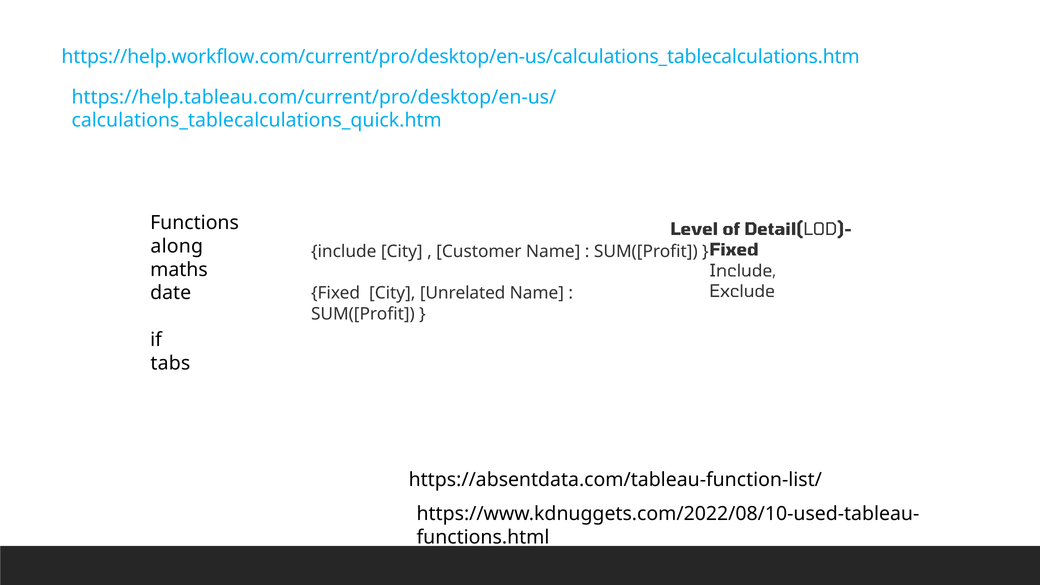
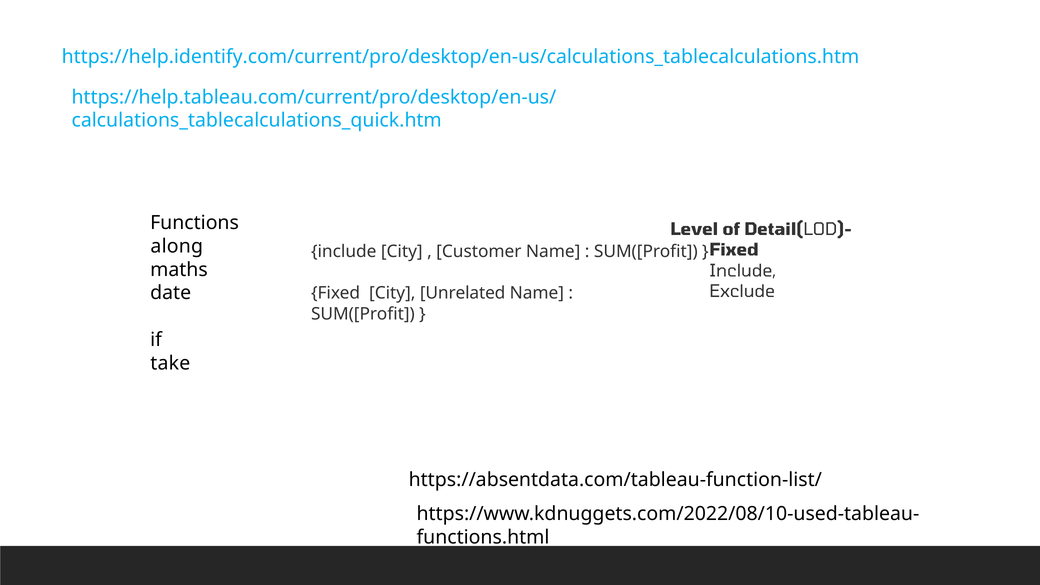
https://help.workflow.com/current/pro/desktop/en-us/calculations_tablecalculations.htm: https://help.workflow.com/current/pro/desktop/en-us/calculations_tablecalculations.htm -> https://help.identify.com/current/pro/desktop/en-us/calculations_tablecalculations.htm (460, 57)
tabs: tabs -> take (170, 363)
